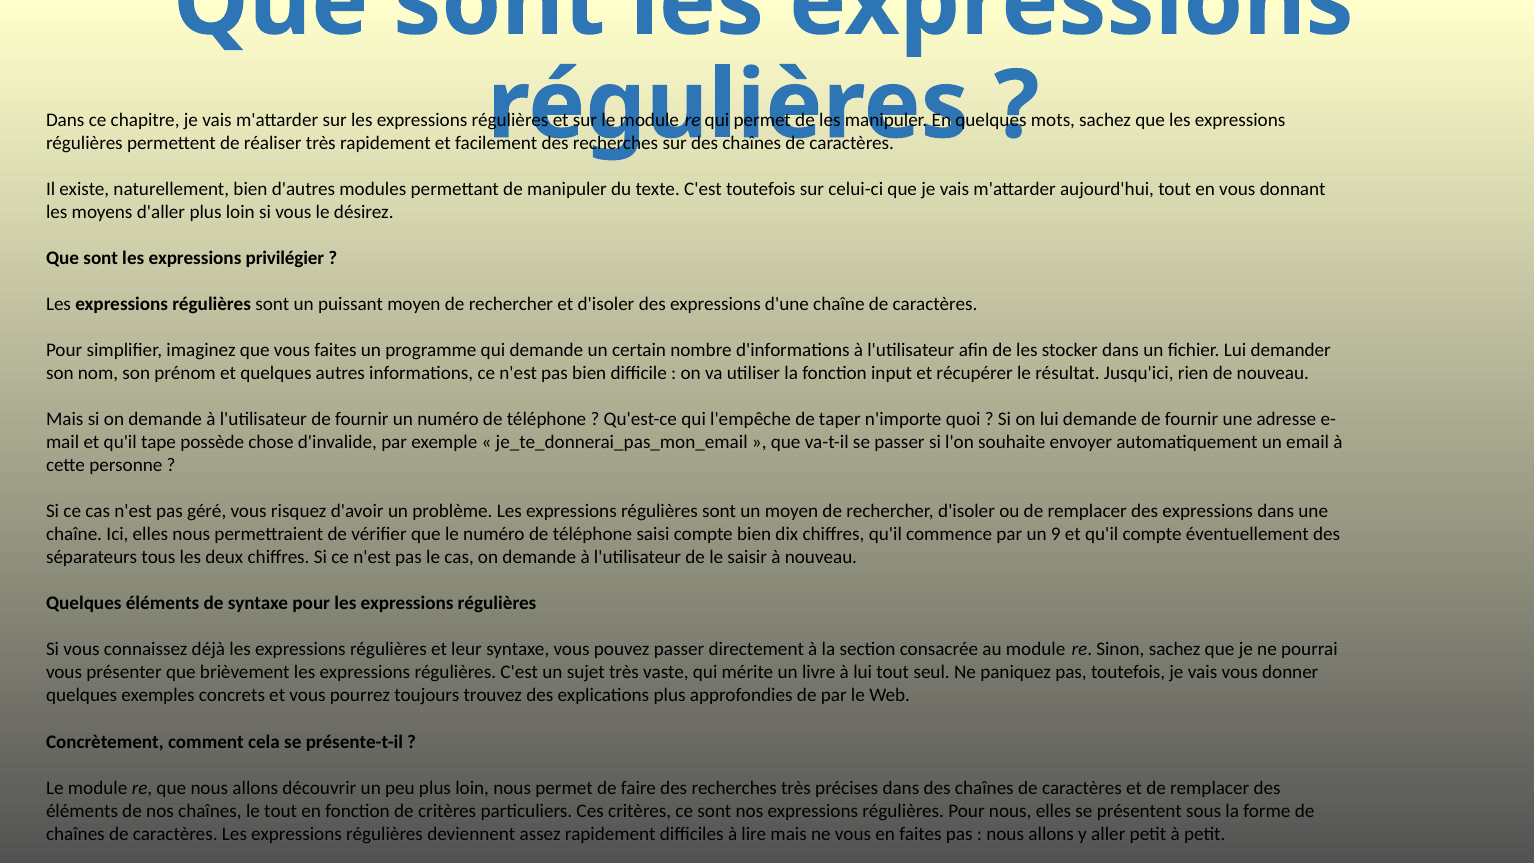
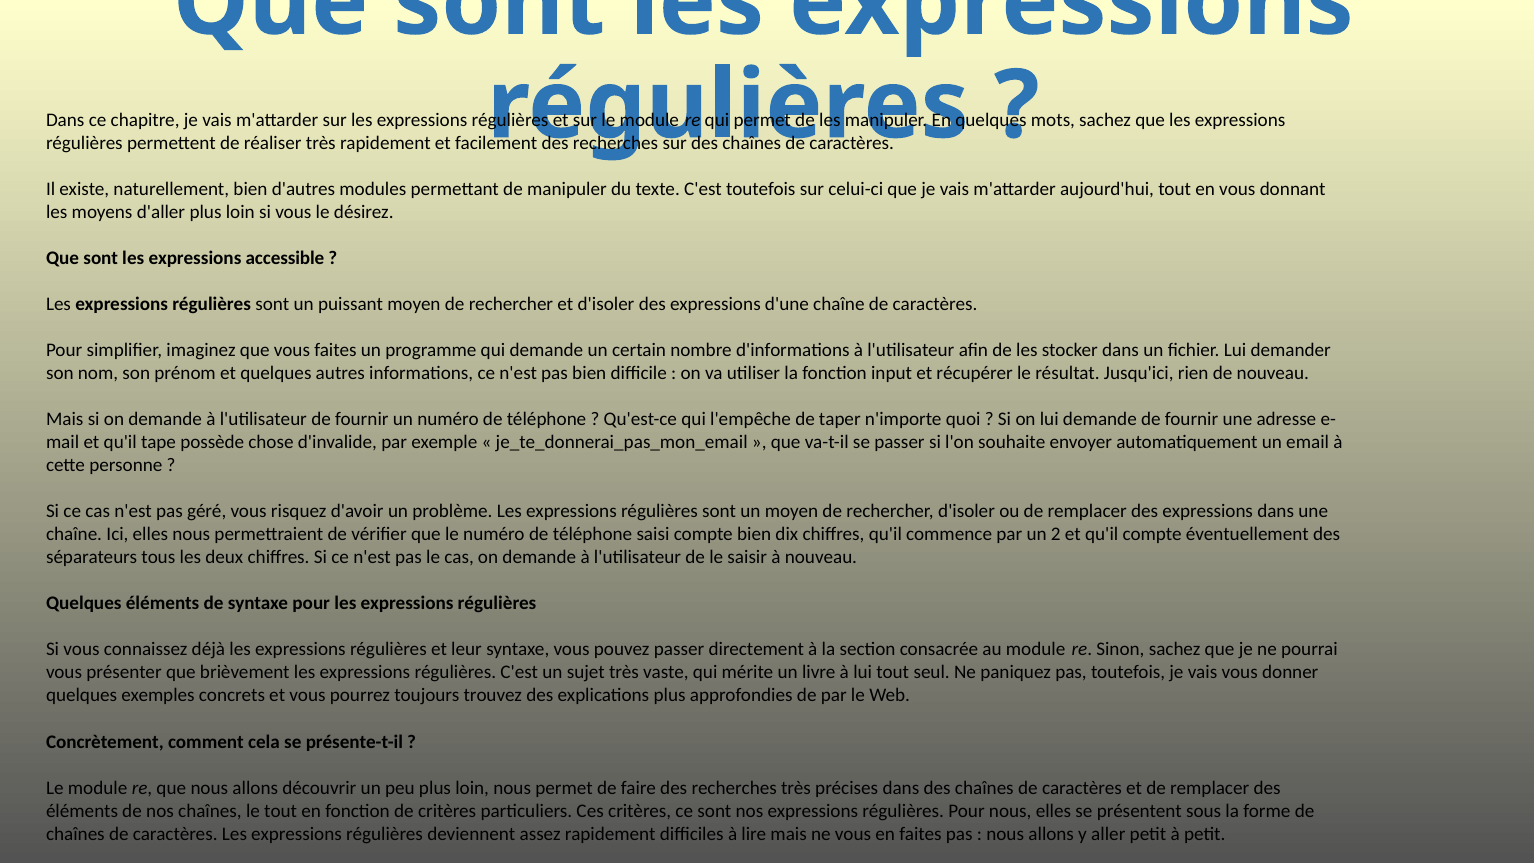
privilégier: privilégier -> accessible (285, 258)
9: 9 -> 2 (1056, 534)
